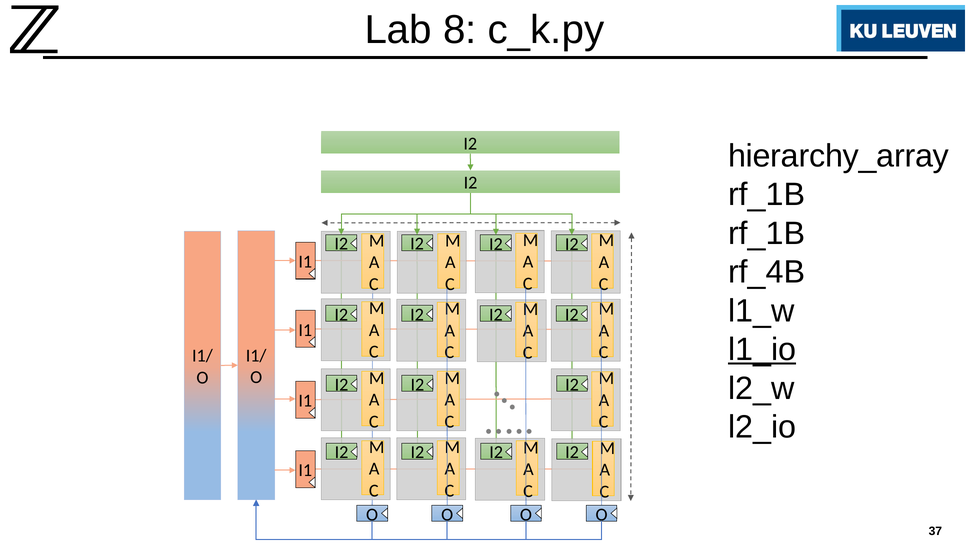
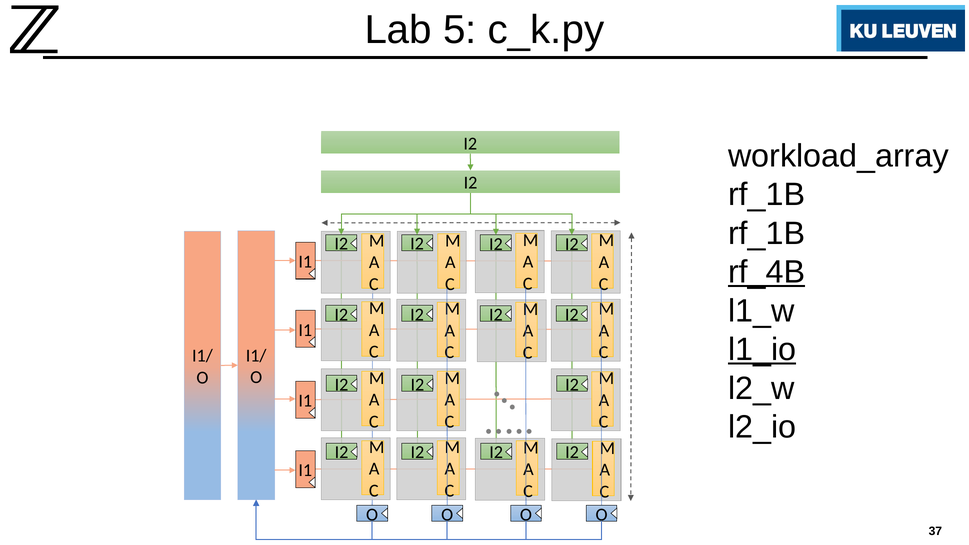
8: 8 -> 5 (460, 30)
hierarchy_array: hierarchy_array -> workload_array (838, 156)
rf_4B underline: none -> present (767, 272)
